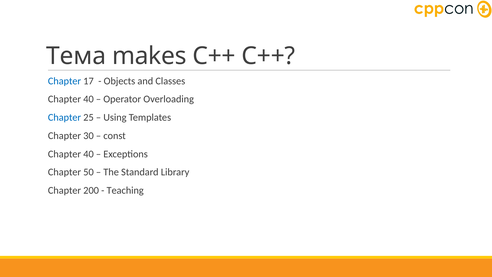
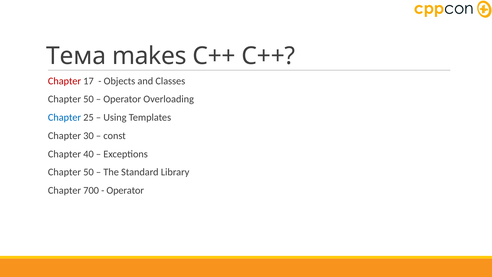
Chapter colour: blue -> red (65, 81)
40: 40 -> 50 (89, 99)
200: 200 -> 700 (91, 190)
Teaching: Teaching -> Operator (125, 190)
